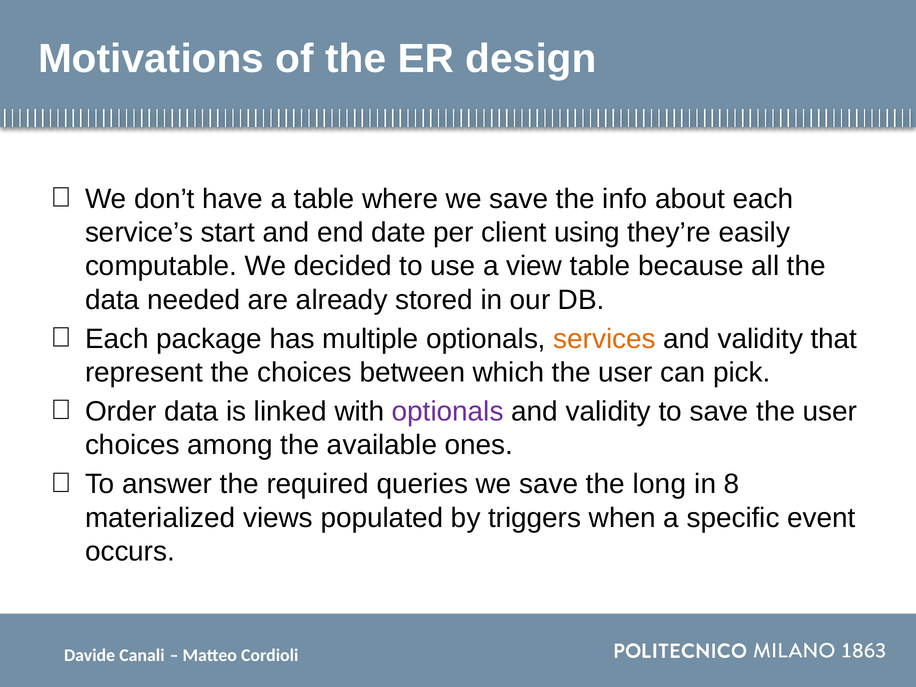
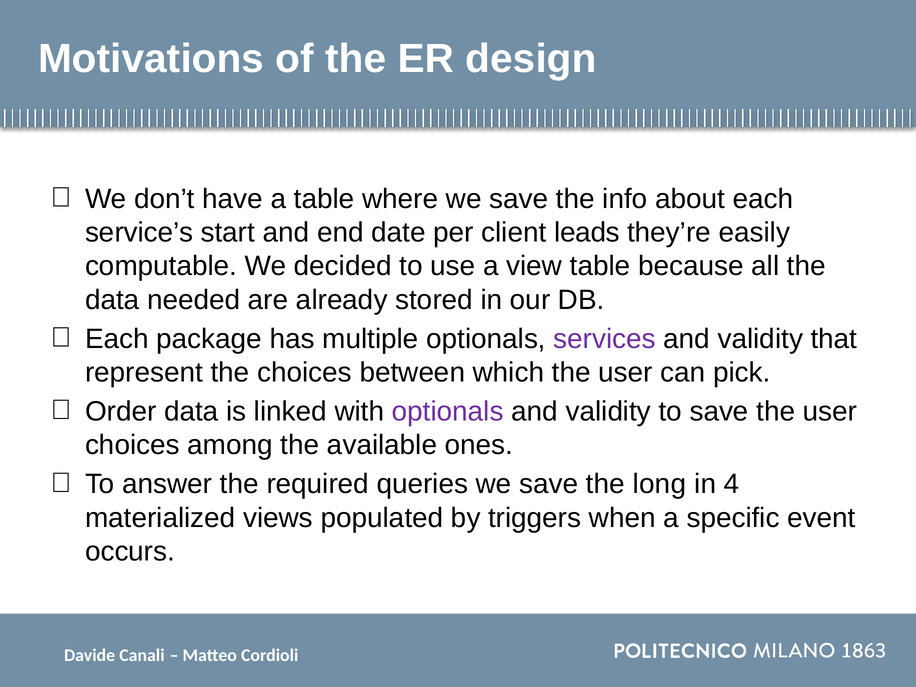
using: using -> leads (587, 233)
services colour: orange -> purple (605, 339)
8: 8 -> 4 (732, 484)
